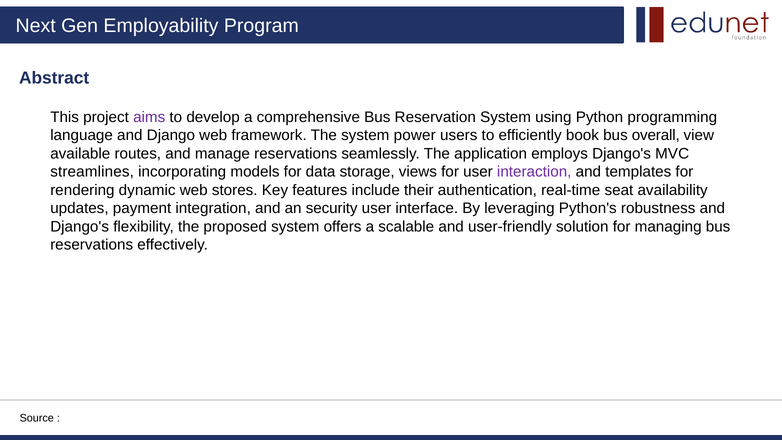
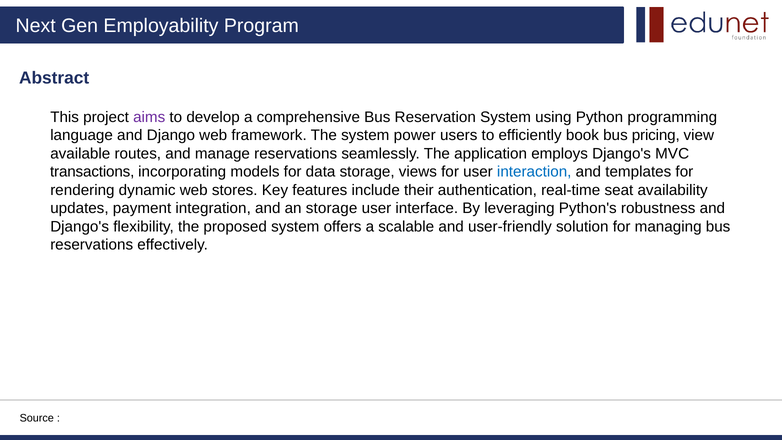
overall: overall -> pricing (656, 135)
streamlines: streamlines -> transactions (92, 172)
interaction colour: purple -> blue (534, 172)
an security: security -> storage (332, 208)
